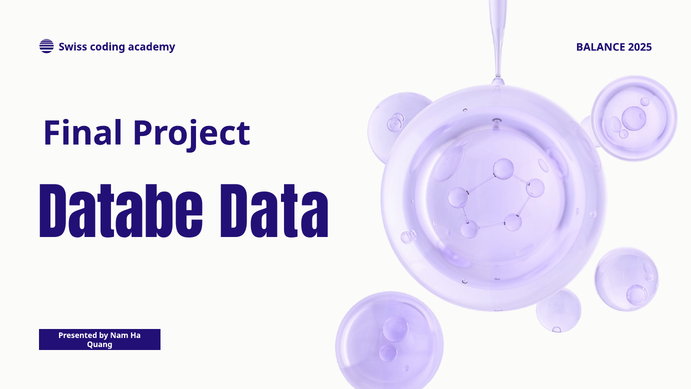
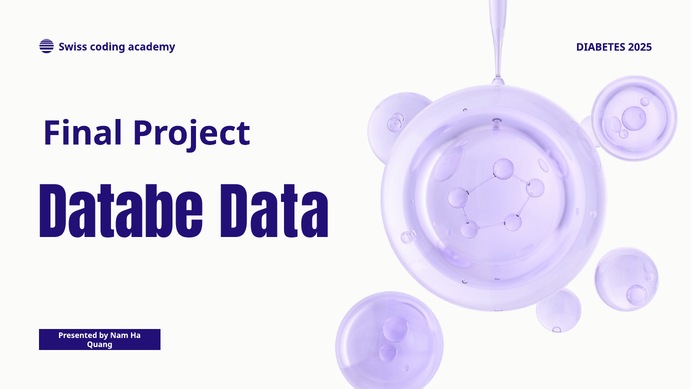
BALANCE: BALANCE -> DIABETES (601, 47)
